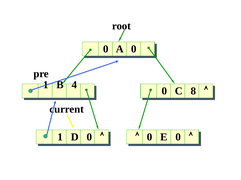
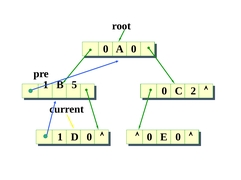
4: 4 -> 5 (74, 85)
8: 8 -> 2 (193, 91)
